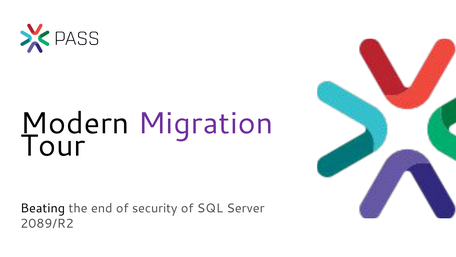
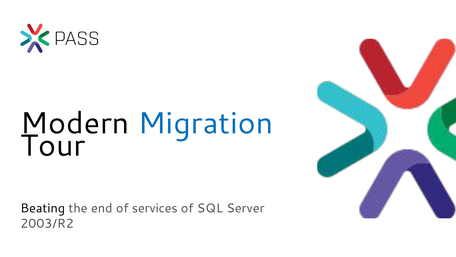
Migration colour: purple -> blue (205, 123)
security: security -> services (155, 208)
2089/R2: 2089/R2 -> 2003/R2 (47, 223)
